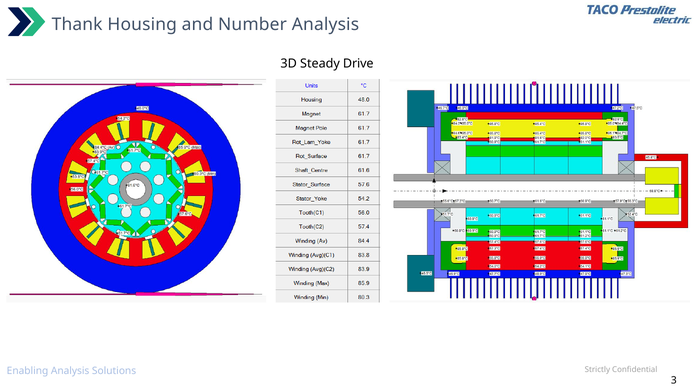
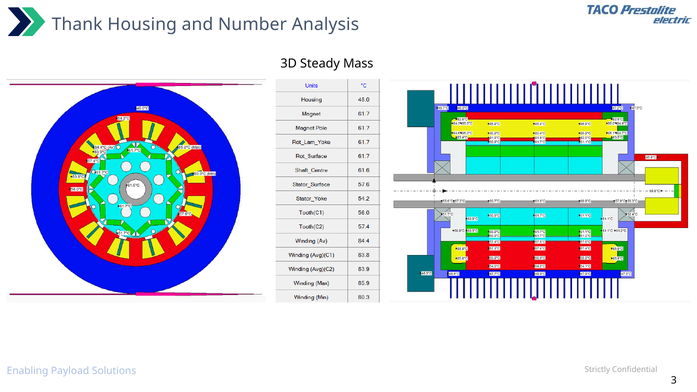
Drive: Drive -> Mass (358, 64)
Enabling Analysis: Analysis -> Payload (70, 371)
